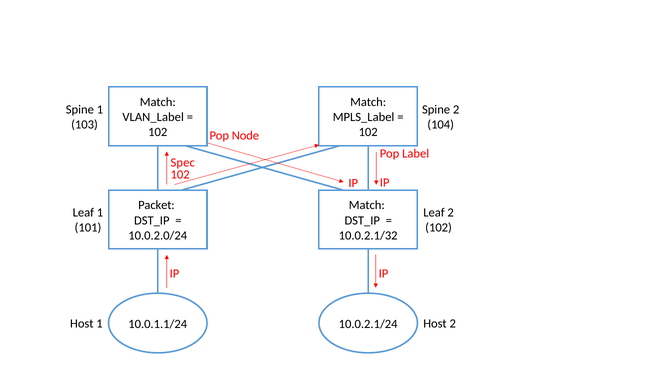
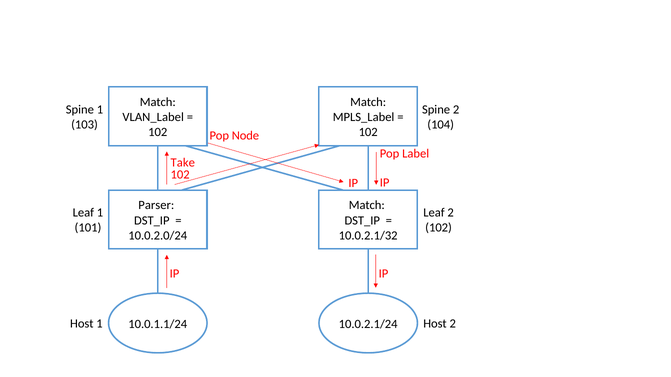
Spec: Spec -> Take (183, 163)
Packet: Packet -> Parser (156, 206)
